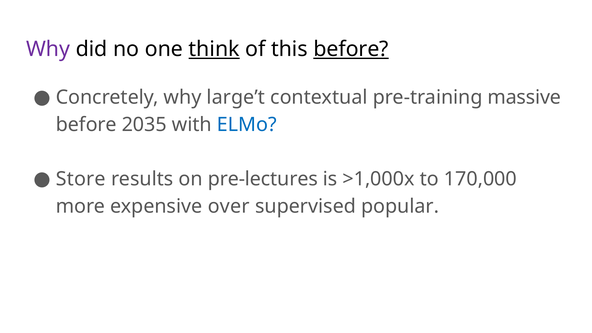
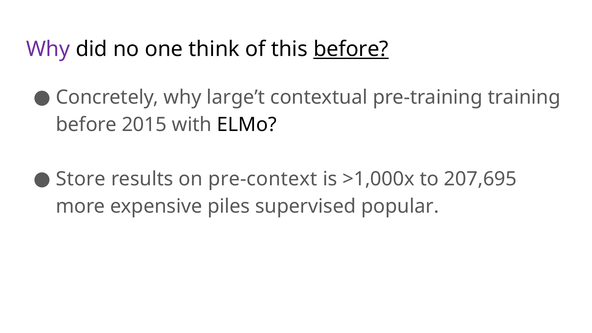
think underline: present -> none (214, 49)
massive: massive -> training (524, 97)
2035: 2035 -> 2015 (144, 125)
ELMo colour: blue -> black (247, 125)
pre-lectures: pre-lectures -> pre-context (263, 179)
170,000: 170,000 -> 207,695 (480, 179)
over: over -> piles (229, 206)
